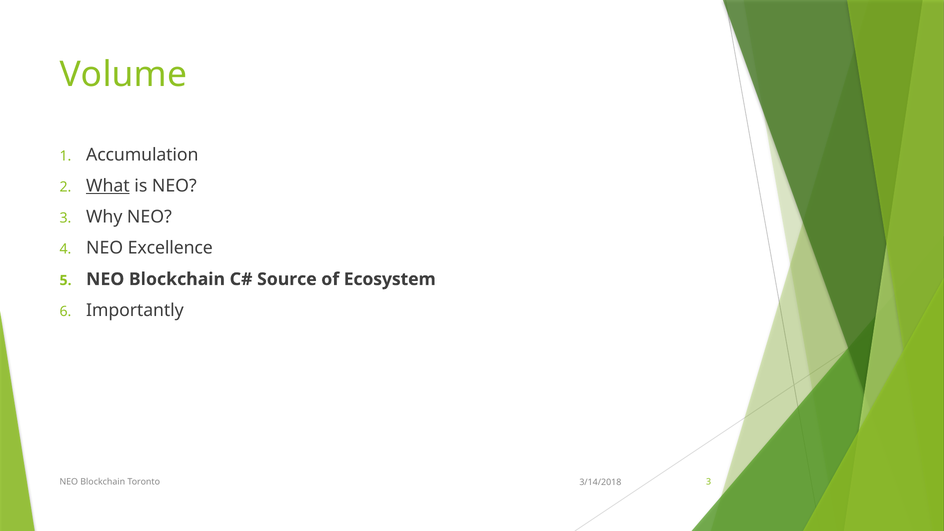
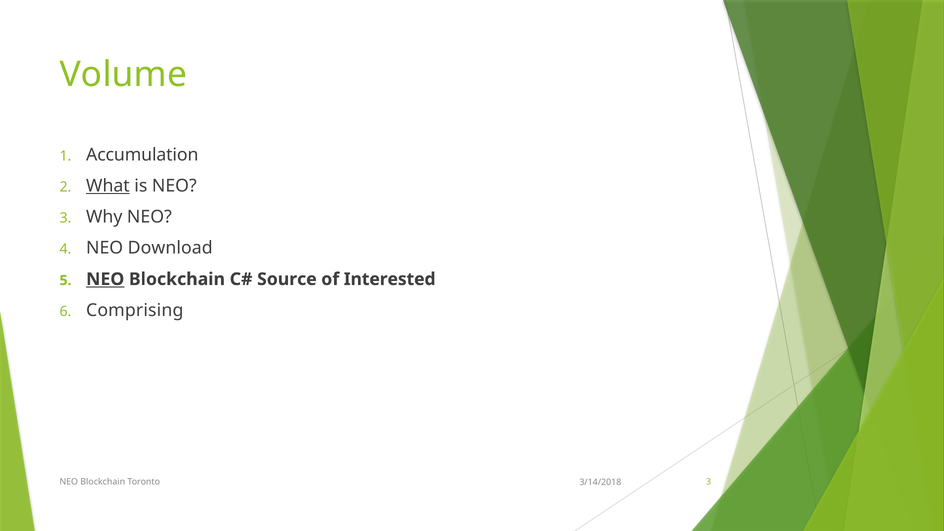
Excellence: Excellence -> Download (170, 248)
NEO underline: none -> present (105, 279)
Ecosystem: Ecosystem -> Interested (390, 279)
Importantly: Importantly -> Comprising (135, 310)
